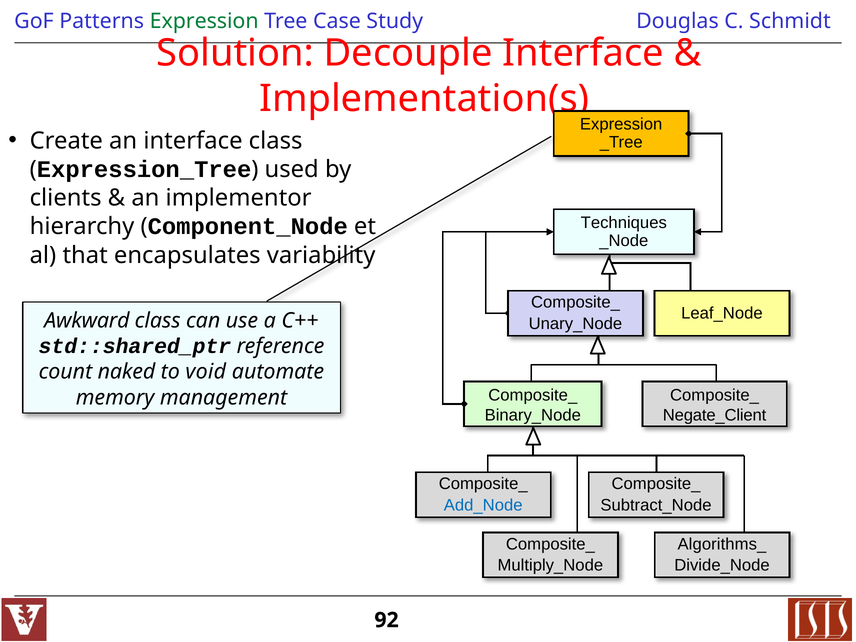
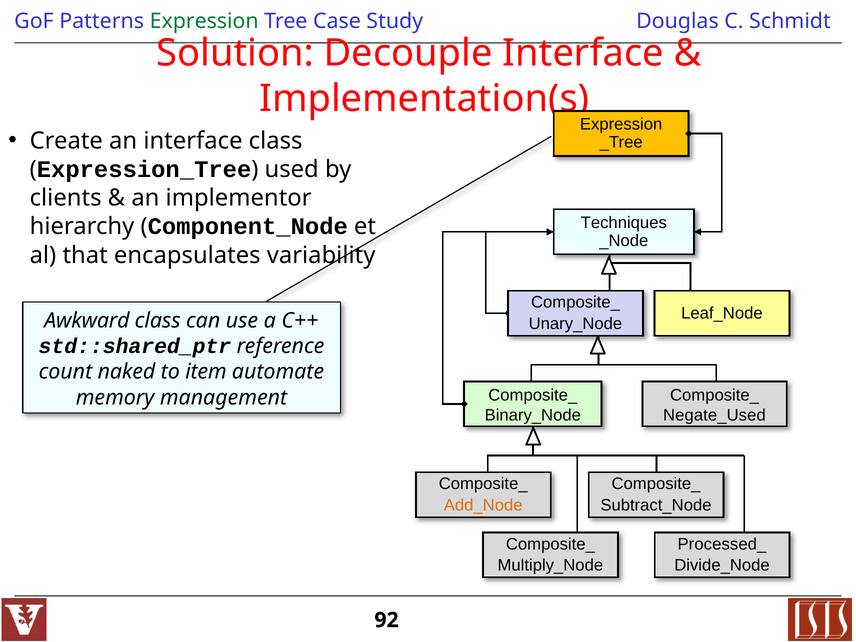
void: void -> item (206, 372)
Negate_Client: Negate_Client -> Negate_Used (714, 415)
Add_Node colour: blue -> orange (483, 505)
Algorithms_: Algorithms_ -> Processed_ (722, 544)
